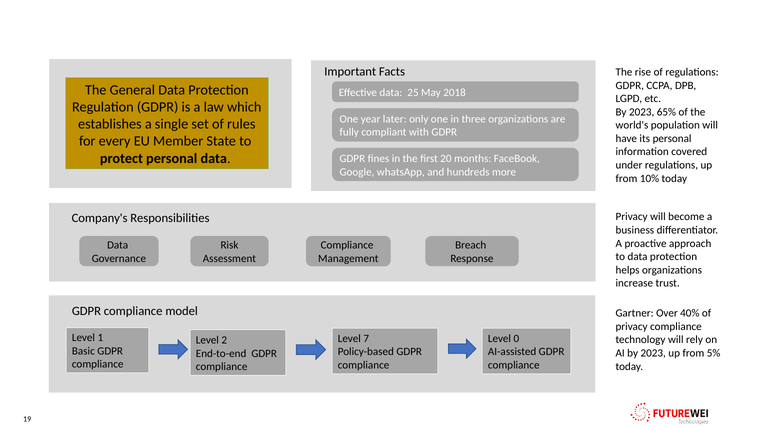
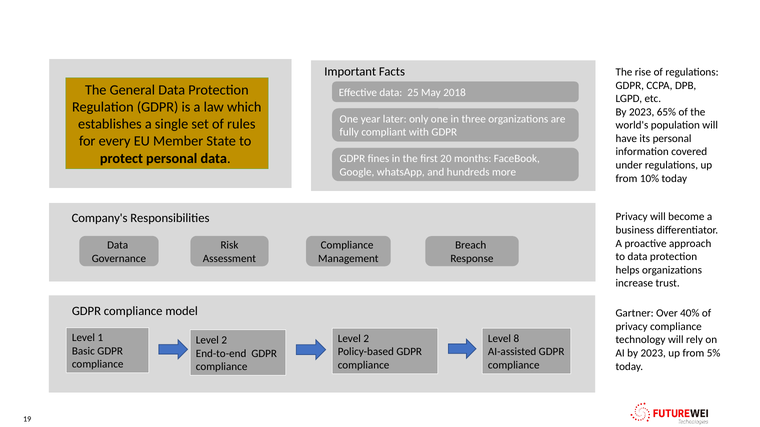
7: 7 -> 2 (366, 339)
0: 0 -> 8 (516, 339)
